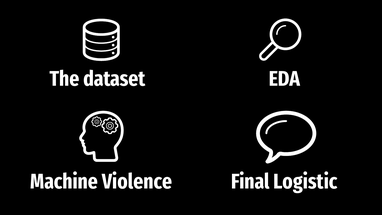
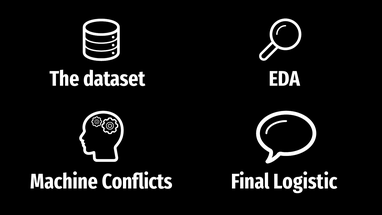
Violence: Violence -> Conflicts (137, 182)
